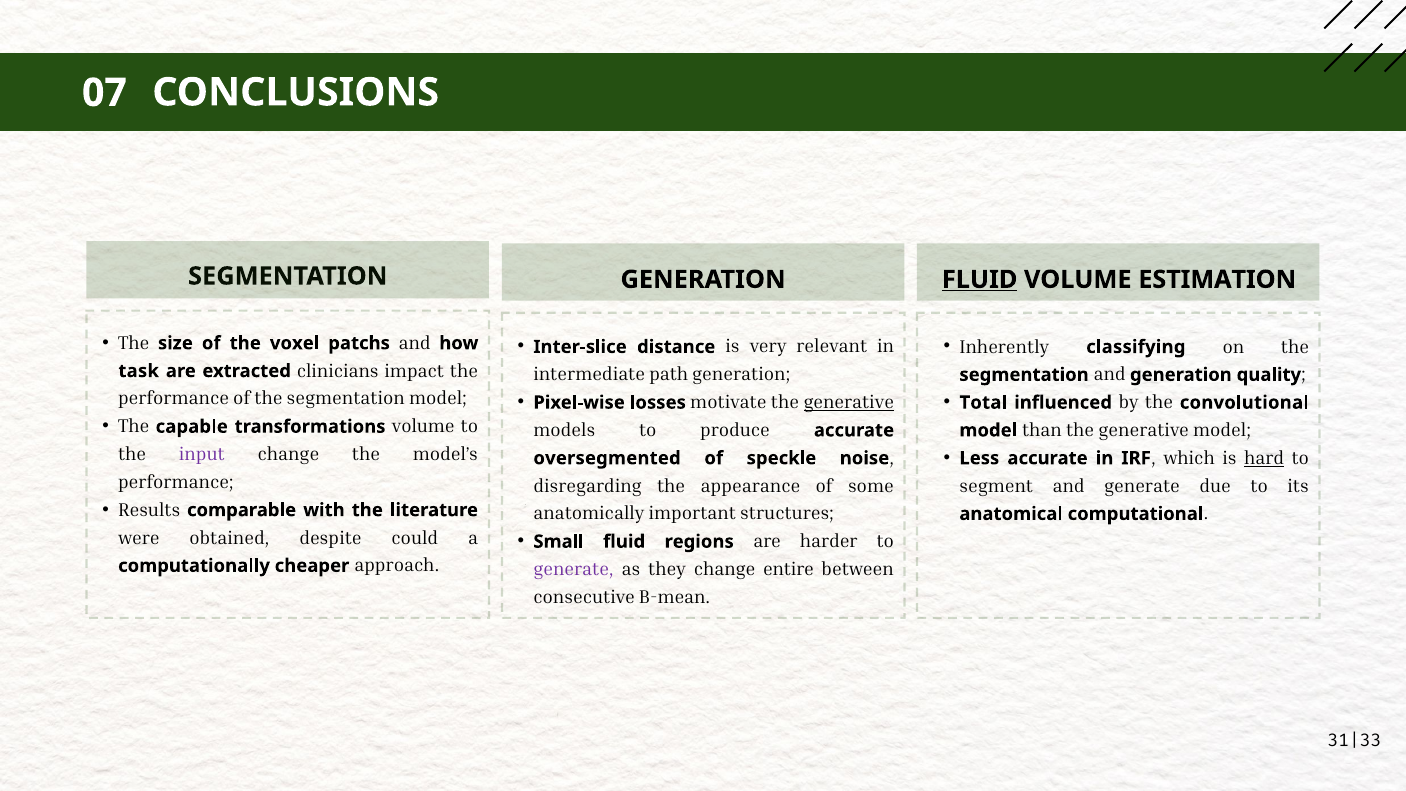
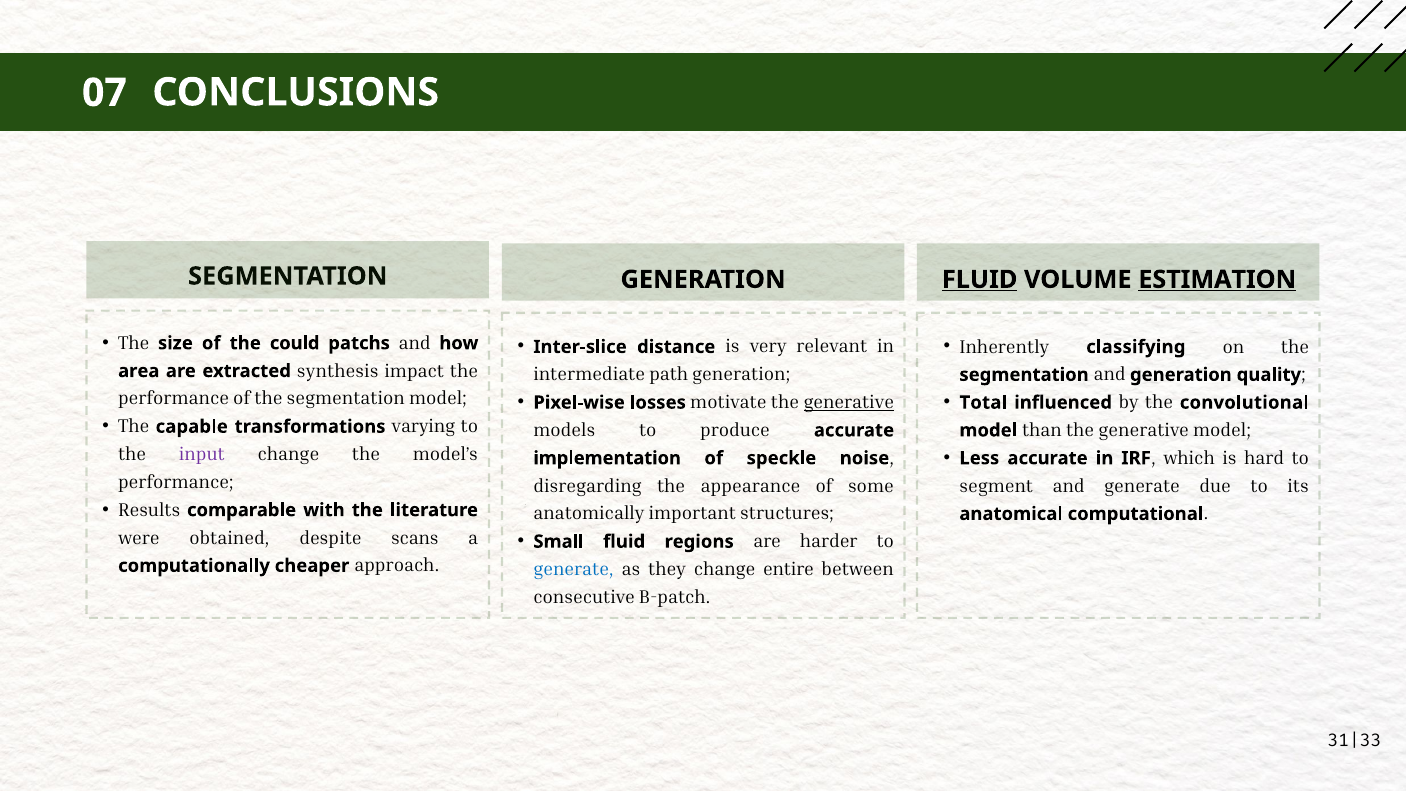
ESTIMATION underline: none -> present (1217, 279)
voxel: voxel -> could (295, 343)
task: task -> area (139, 371)
clinicians: clinicians -> synthesis (338, 371)
transformations volume: volume -> varying (423, 427)
hard underline: present -> none (1264, 458)
oversegmented: oversegmented -> implementation (607, 458)
could: could -> scans (415, 538)
generate colour: purple -> blue (574, 569)
B-mean: B-mean -> B-patch (675, 597)
